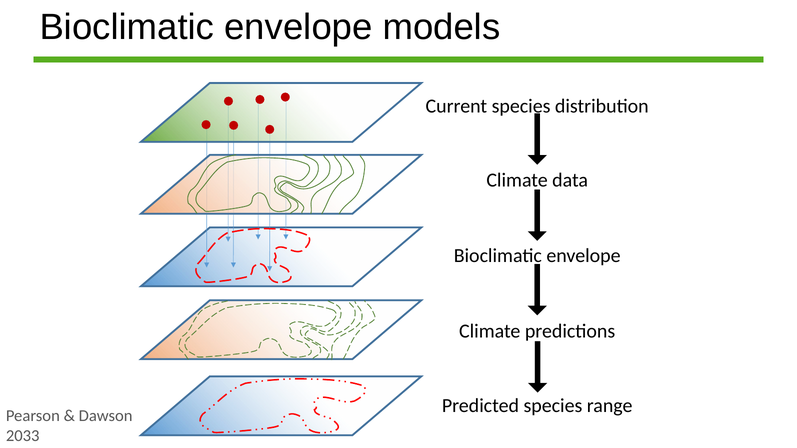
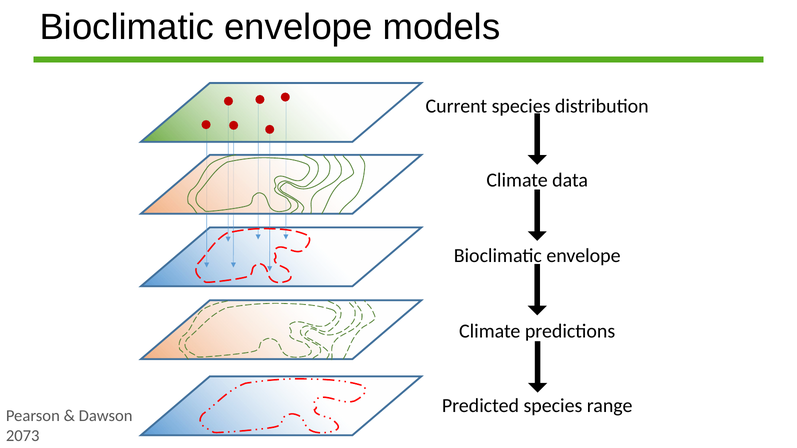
2033: 2033 -> 2073 (23, 436)
